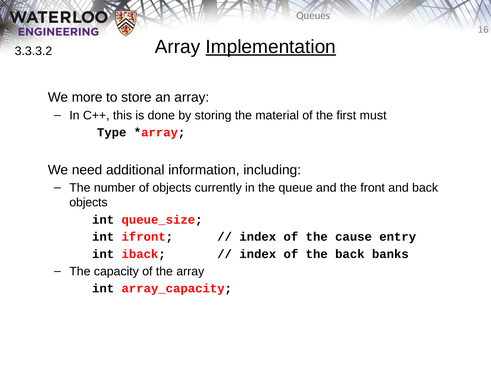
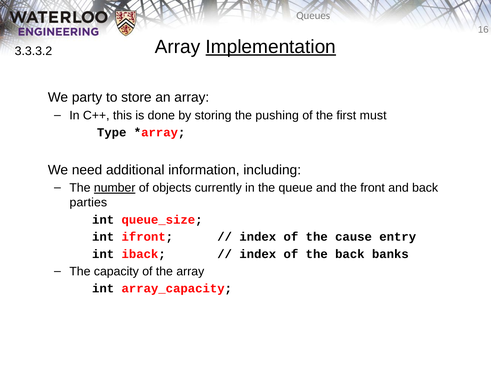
more: more -> party (87, 98)
material: material -> pushing (277, 115)
number underline: none -> present (115, 188)
objects: objects -> parties (88, 203)
